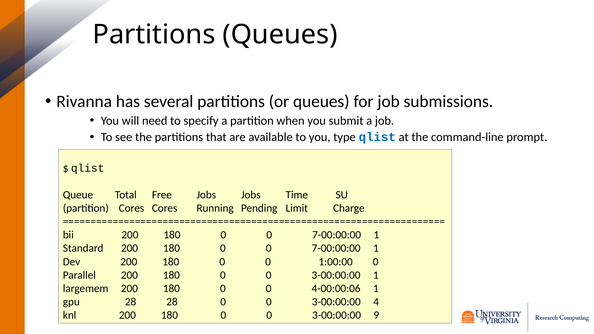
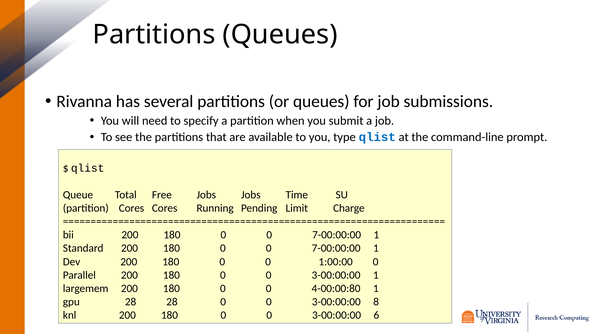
4-00:00:06: 4-00:00:06 -> 4-00:00:80 (336, 289)
4: 4 -> 8 (376, 302)
9: 9 -> 6 (376, 315)
